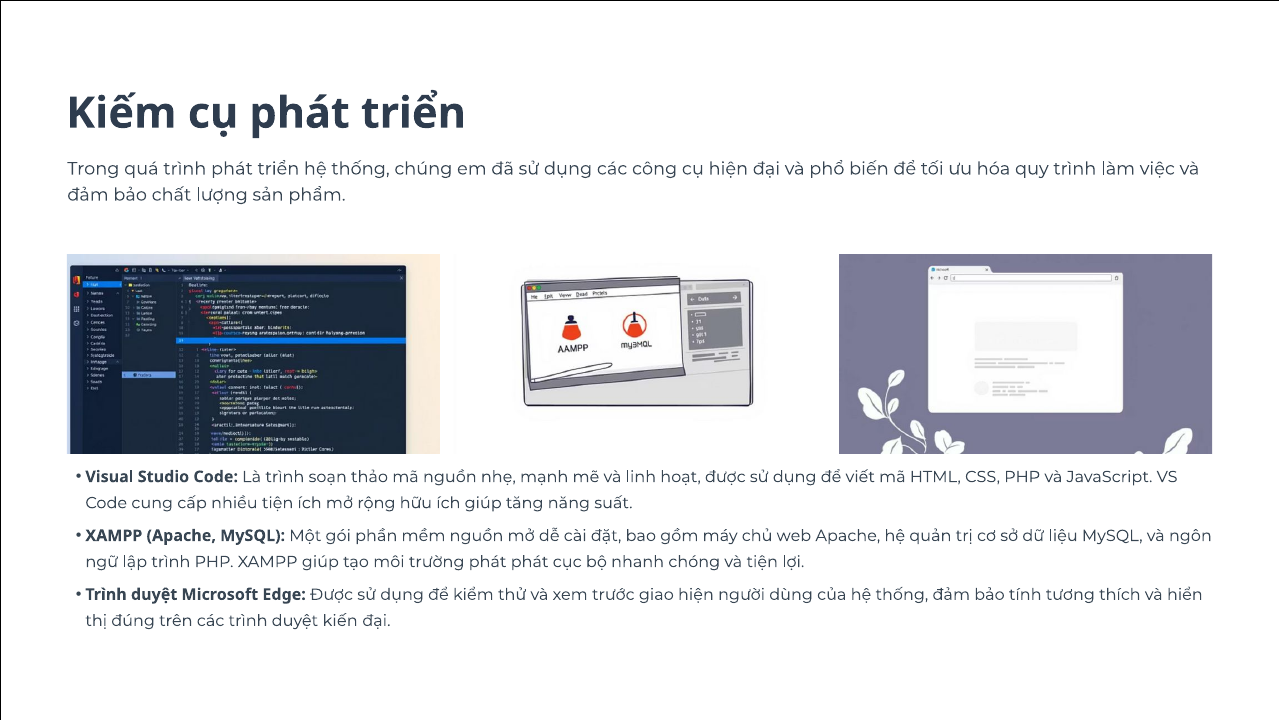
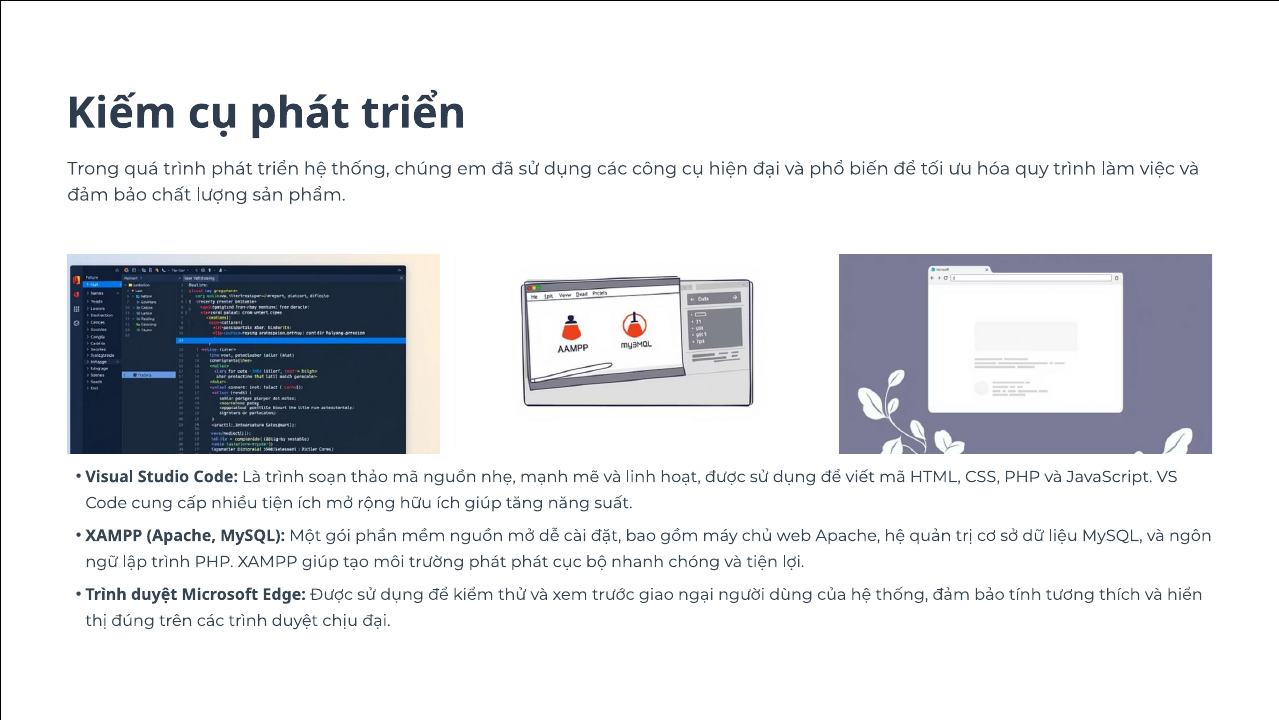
giao hiện: hiện -> ngại (696, 594)
kiến: kiến -> chịu (340, 620)
